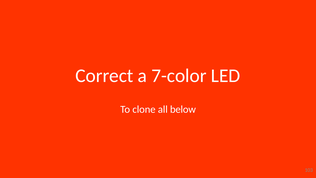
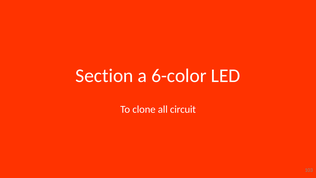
Correct: Correct -> Section (104, 76)
7-color: 7-color -> 6-color (179, 76)
below: below -> circuit (183, 109)
